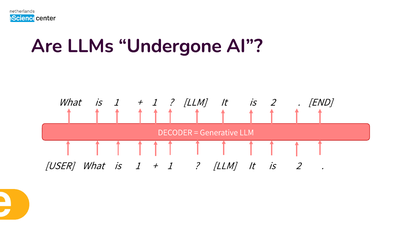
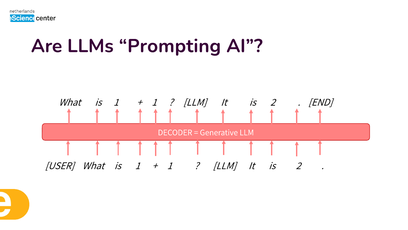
Undergone: Undergone -> Prompting (170, 46)
